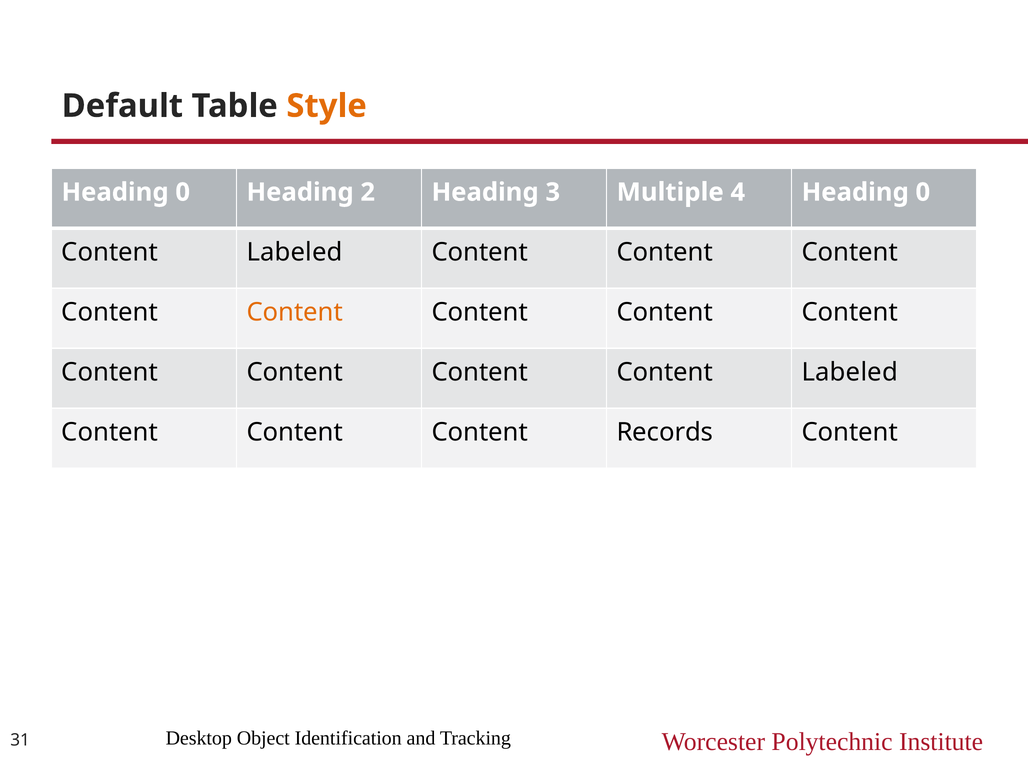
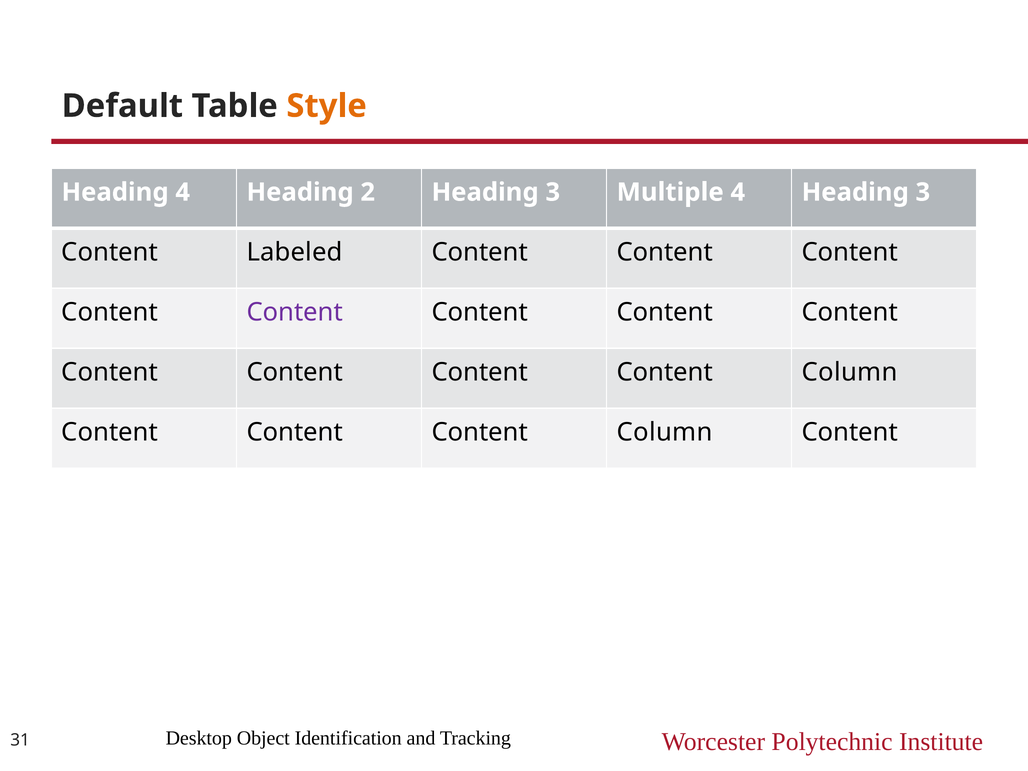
0: 0 -> 4 (183, 192)
4 Heading 0: 0 -> 3 (923, 192)
Content colour: orange -> purple (295, 312)
Labeled: Labeled -> Column (850, 372)
Records: Records -> Column (665, 432)
